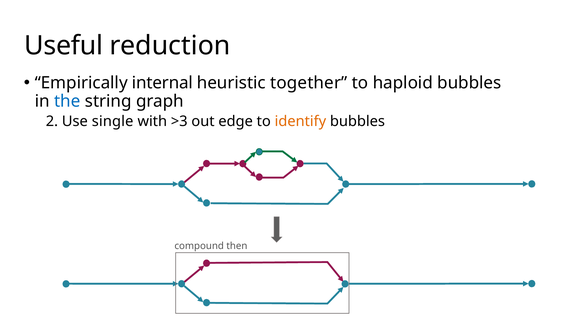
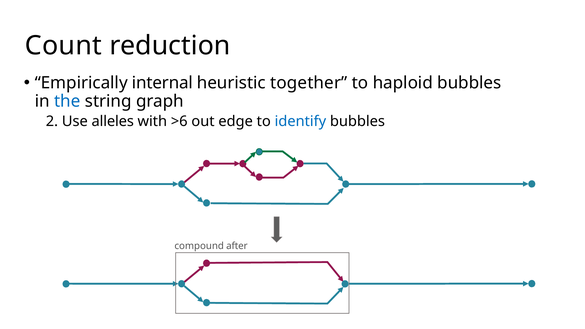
Useful: Useful -> Count (63, 46)
single: single -> alleles (113, 121)
>3: >3 -> >6 (179, 121)
identify colour: orange -> blue (300, 121)
then: then -> after (237, 246)
